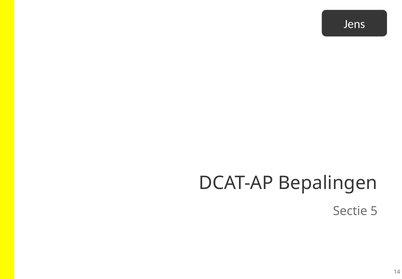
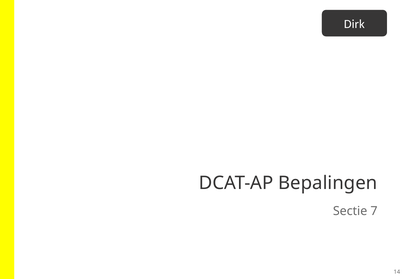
Jens: Jens -> Dirk (354, 24)
5: 5 -> 7 (374, 211)
